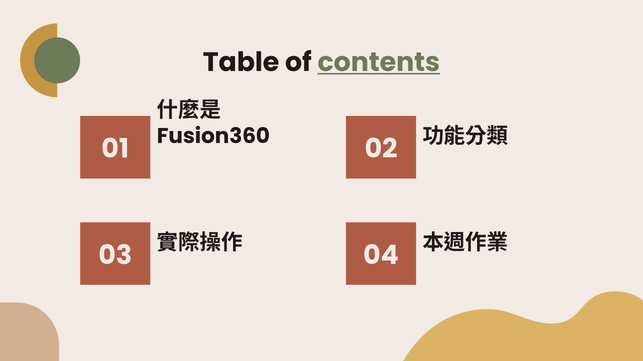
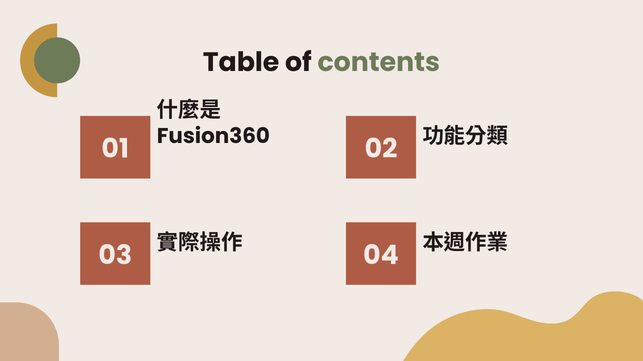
contents underline: present -> none (379, 62)
